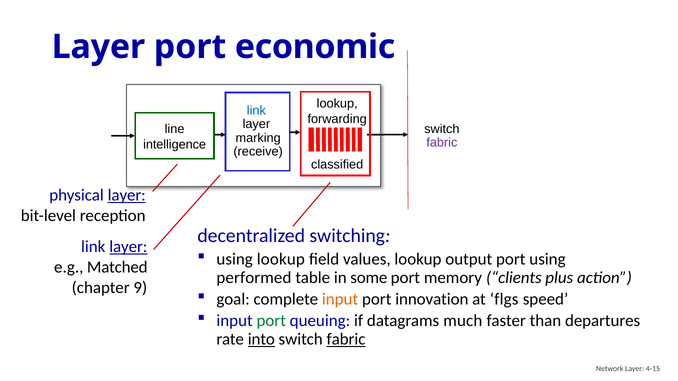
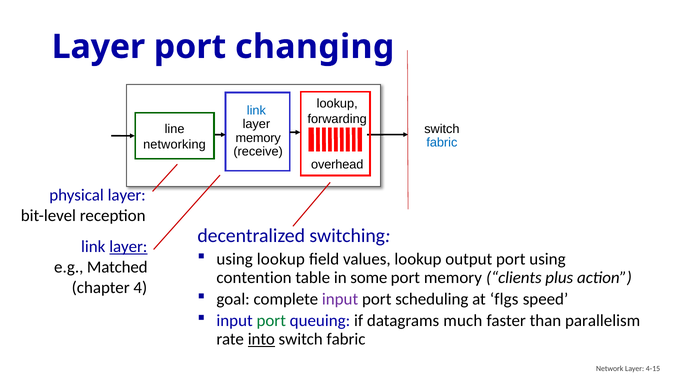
economic: economic -> changing (315, 47)
marking: marking -> memory (258, 138)
fabric colour: purple -> blue (442, 143)
intelligence: intelligence -> networking (174, 145)
classified: classified -> overhead (337, 165)
layer underline: present -> none (127, 195)
performed: performed -> contention (254, 278)
9: 9 -> 4 (140, 288)
input colour: orange -> purple (340, 299)
innovation: innovation -> scheduling (432, 299)
departures: departures -> parallelism (603, 321)
fabric underline: present -> none (346, 339)
